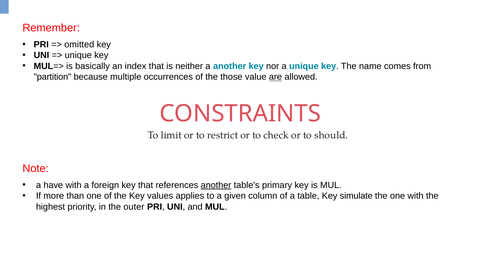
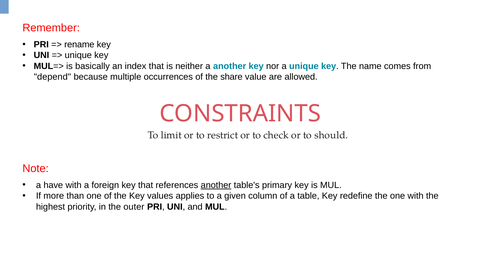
omitted: omitted -> rename (79, 45)
partition: partition -> depend (52, 77)
those: those -> share (231, 77)
are underline: present -> none (275, 77)
simulate: simulate -> redefine (356, 196)
